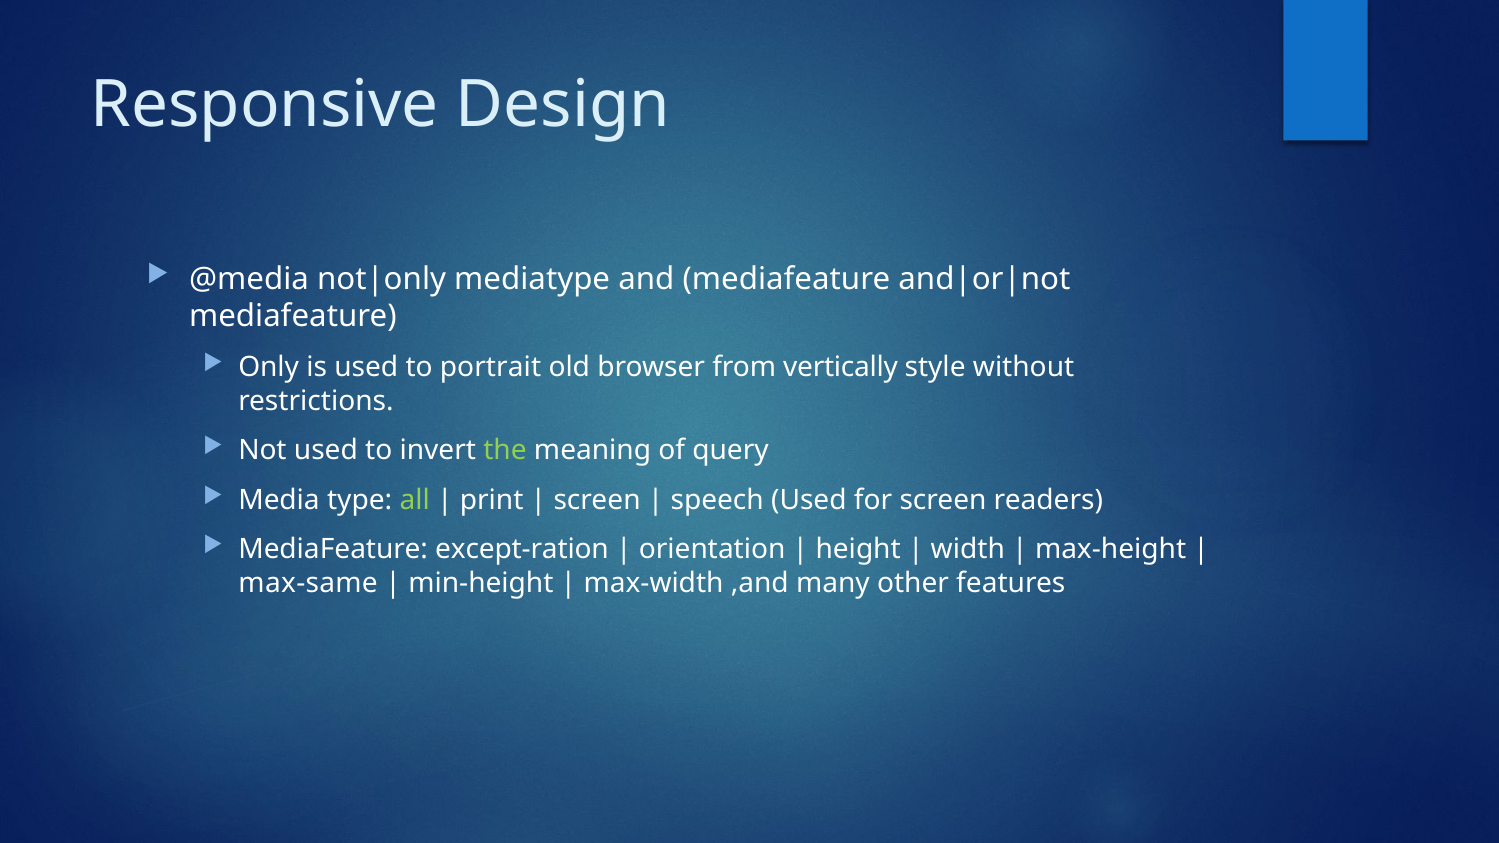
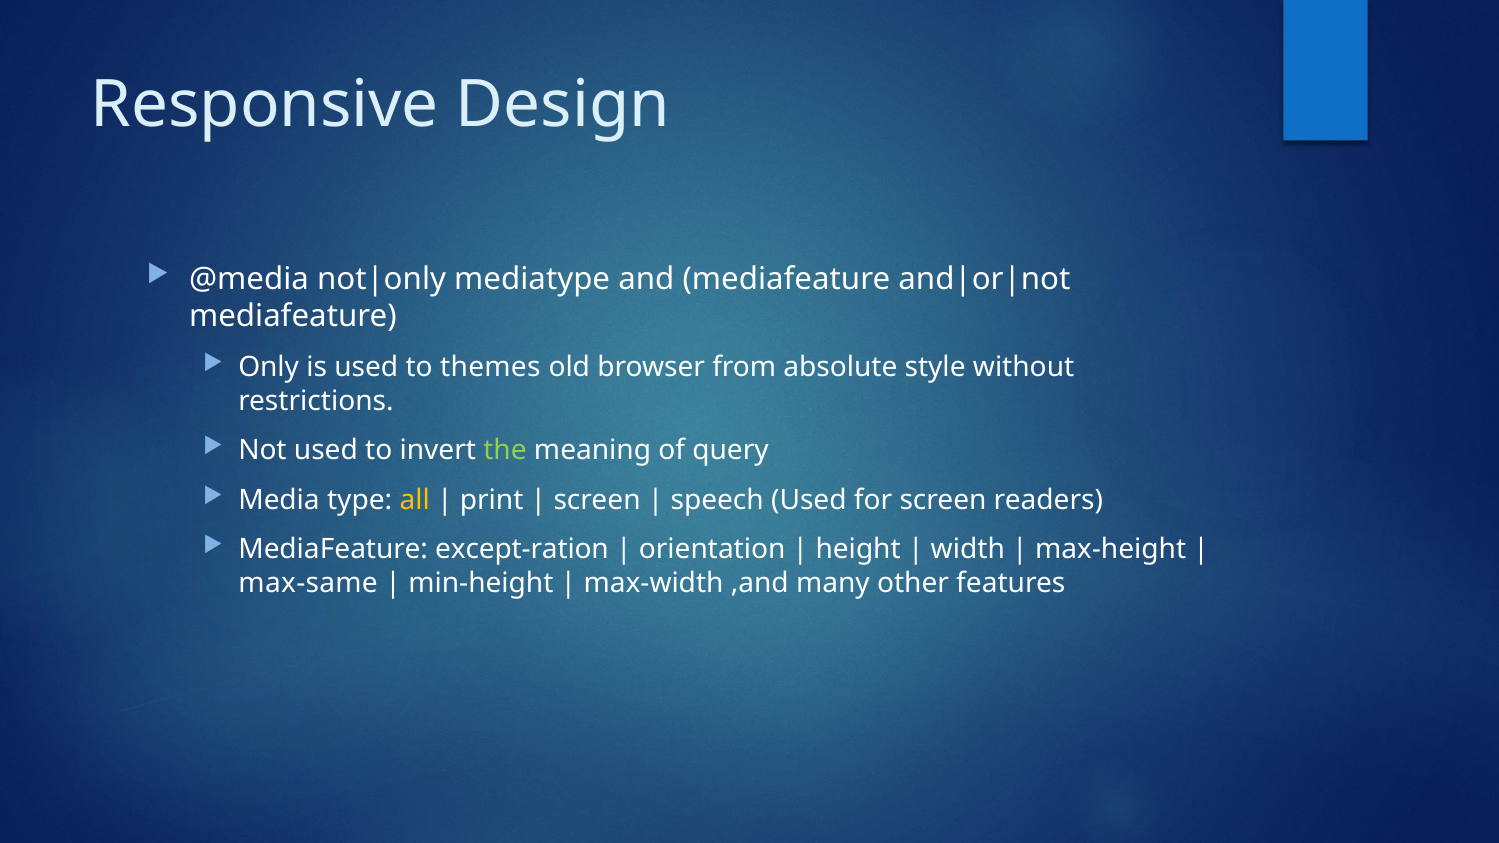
portrait: portrait -> themes (490, 367)
vertically: vertically -> absolute (840, 367)
all colour: light green -> yellow (415, 500)
